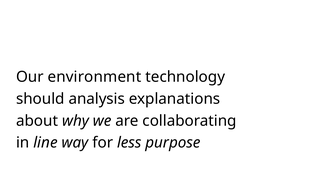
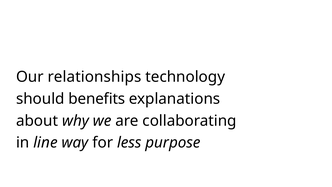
environment: environment -> relationships (94, 77)
analysis: analysis -> benefits (97, 99)
